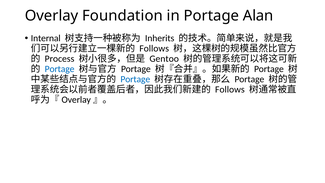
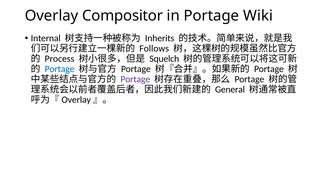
Foundation: Foundation -> Compositor (123, 16)
Alan: Alan -> Wiki (258, 16)
Gentoo: Gentoo -> Squelch (164, 59)
Portage colour: blue -> purple (135, 79)
Follows: Follows -> General (230, 89)
